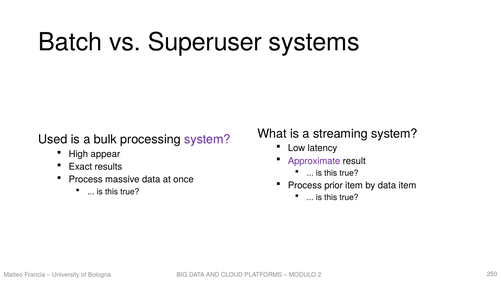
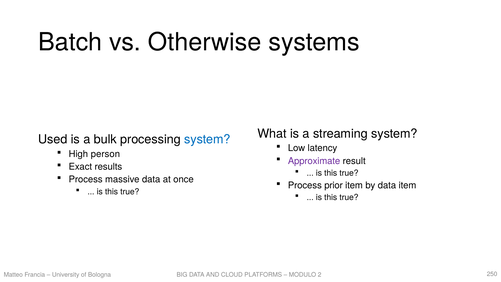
Superuser: Superuser -> Otherwise (205, 42)
system colour: purple -> blue (207, 139)
appear: appear -> person (105, 154)
